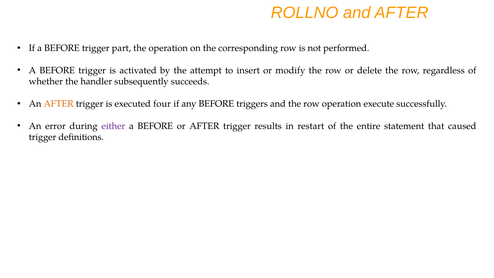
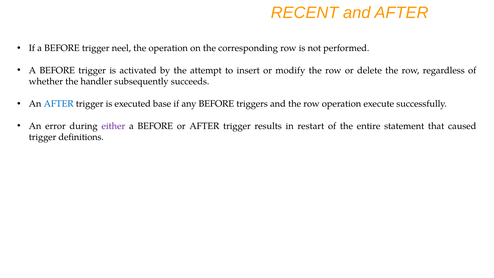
ROLLNO: ROLLNO -> RECENT (305, 13)
part: part -> neel (121, 48)
AFTER colour: orange -> blue (59, 104)
four: four -> base (162, 104)
